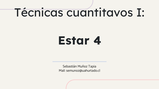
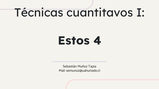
Estar: Estar -> Estos (74, 41)
